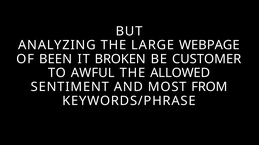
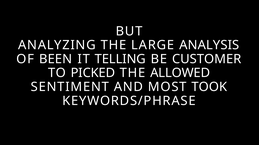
WEBPAGE: WEBPAGE -> ANALYSIS (209, 45)
BROKEN: BROKEN -> TELLING (120, 59)
AWFUL: AWFUL -> PICKED (93, 73)
FROM: FROM -> TOOK (209, 87)
